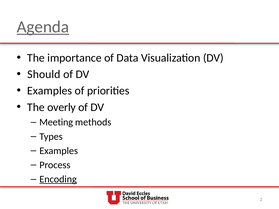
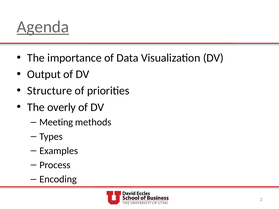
Should: Should -> Output (44, 74)
Examples: Examples -> Structure (50, 91)
Encoding underline: present -> none (58, 179)
